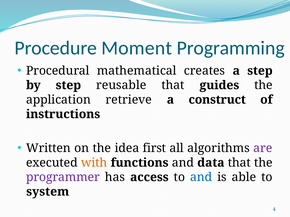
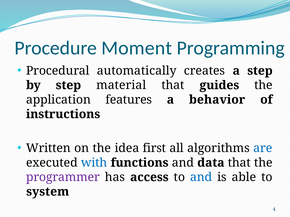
mathematical: mathematical -> automatically (137, 71)
reusable: reusable -> material (121, 85)
retrieve: retrieve -> features (129, 100)
construct: construct -> behavior (217, 100)
are colour: purple -> blue (263, 149)
with colour: orange -> blue (94, 163)
